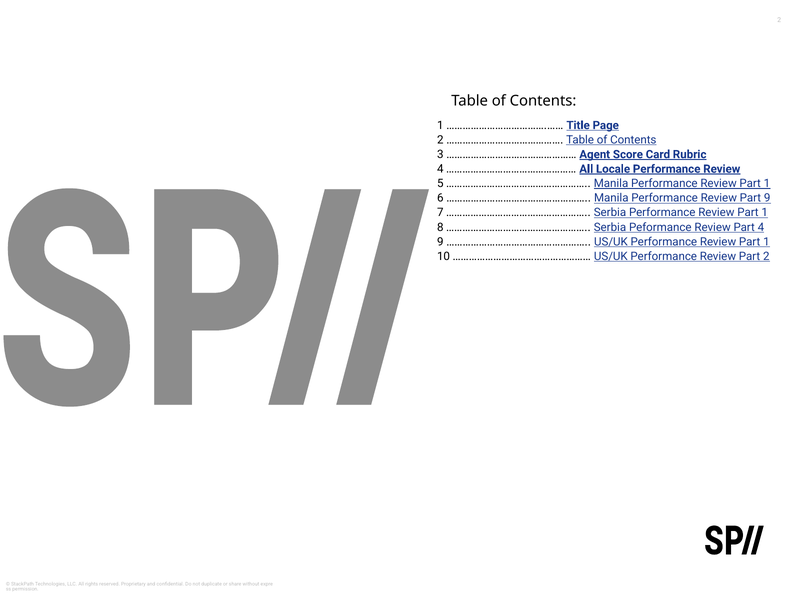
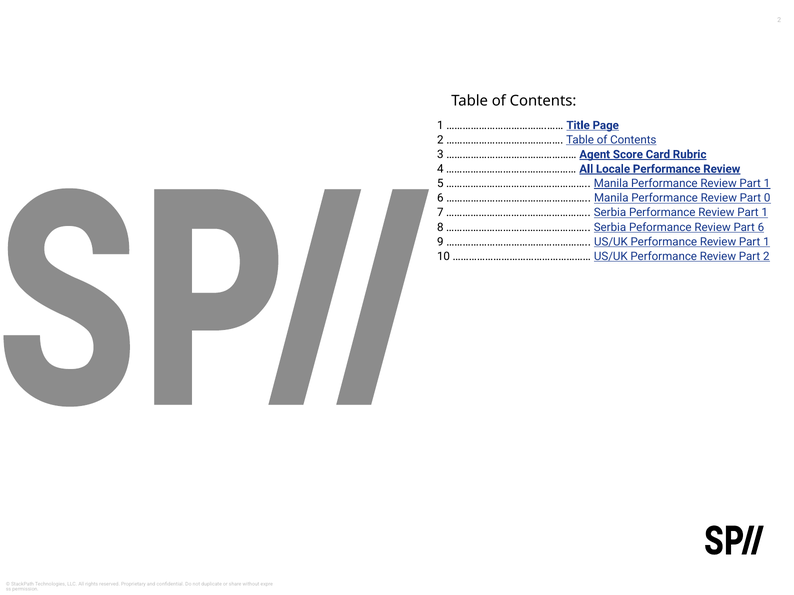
Part 9: 9 -> 0 (767, 198)
Part 4: 4 -> 6 (761, 227)
